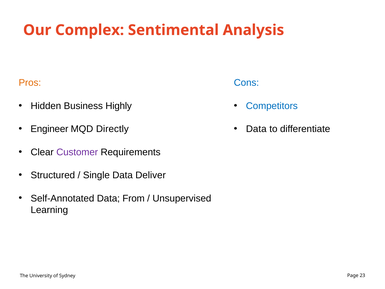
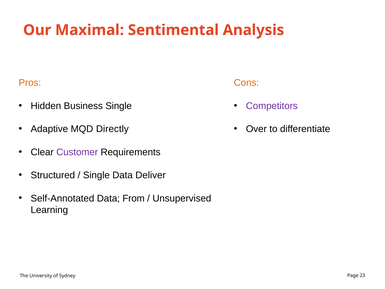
Complex: Complex -> Maximal (90, 30)
Cons colour: blue -> orange (246, 83)
Business Highly: Highly -> Single (119, 106)
Competitors colour: blue -> purple (272, 106)
Engineer: Engineer -> Adaptive (49, 129)
Data: Data -> Over (256, 129)
